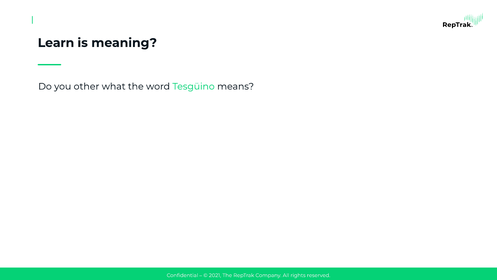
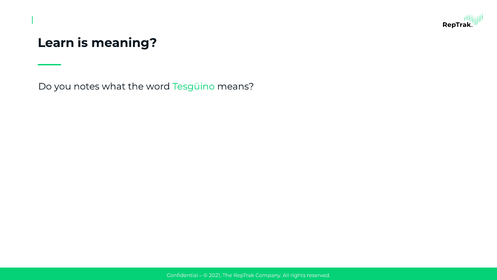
other: other -> notes (87, 86)
